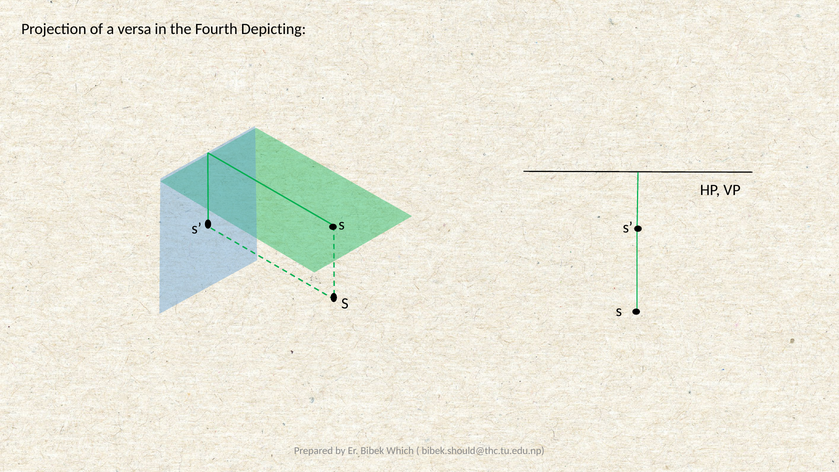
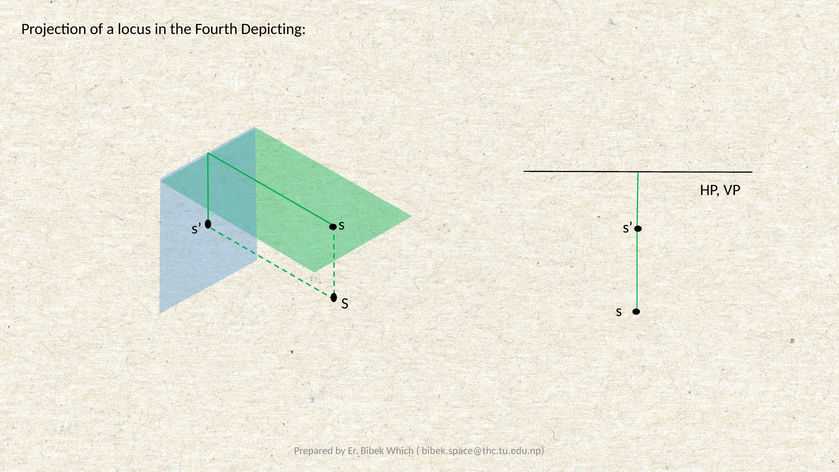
versa: versa -> locus (134, 29)
bibek.should@thc.tu.edu.np: bibek.should@thc.tu.edu.np -> bibek.space@thc.tu.edu.np (483, 451)
